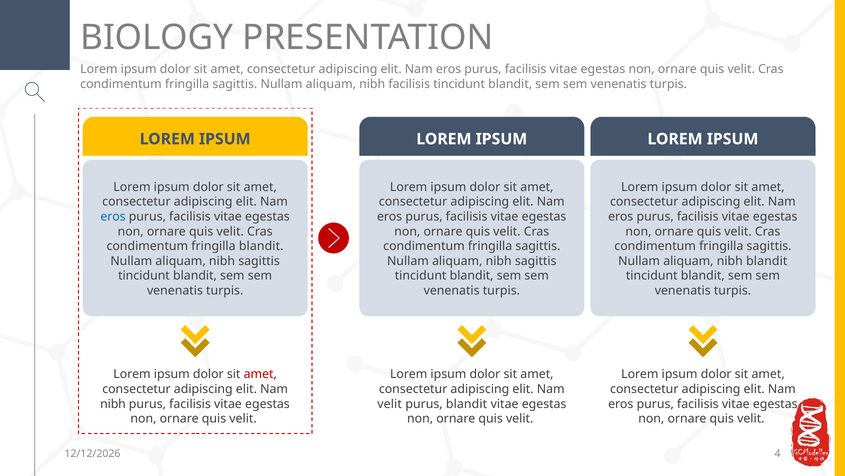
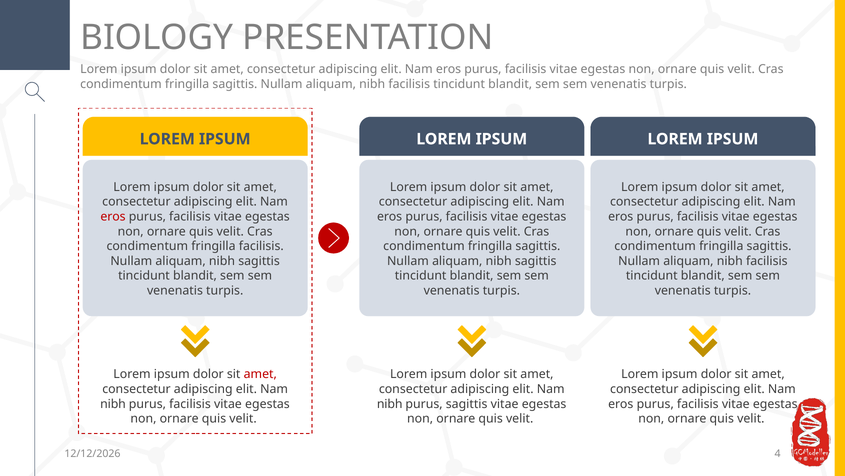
eros colour: blue -> red (113, 216)
fringilla blandit: blandit -> facilisis (261, 246)
blandit: blandit -> facilisis (767, 261)
velit: velit -> nibh (390, 403)
purus blandit: blandit -> sagittis (467, 403)
